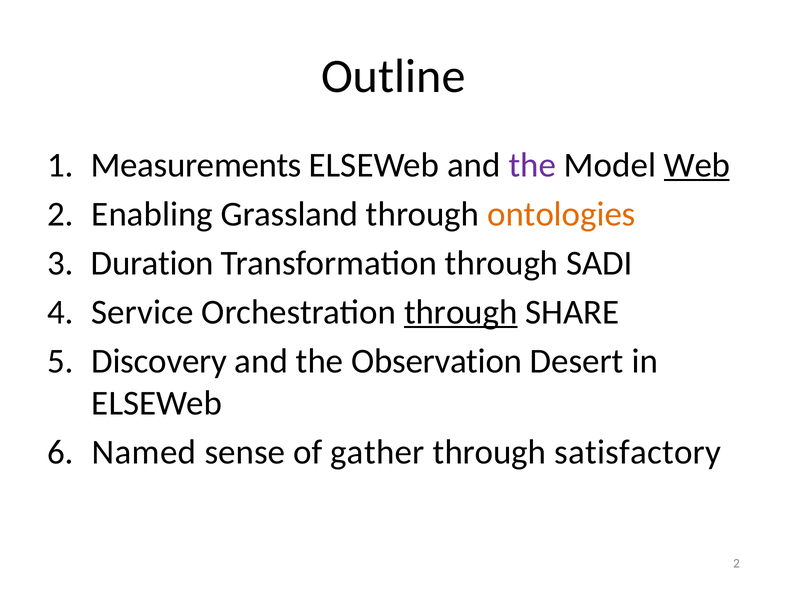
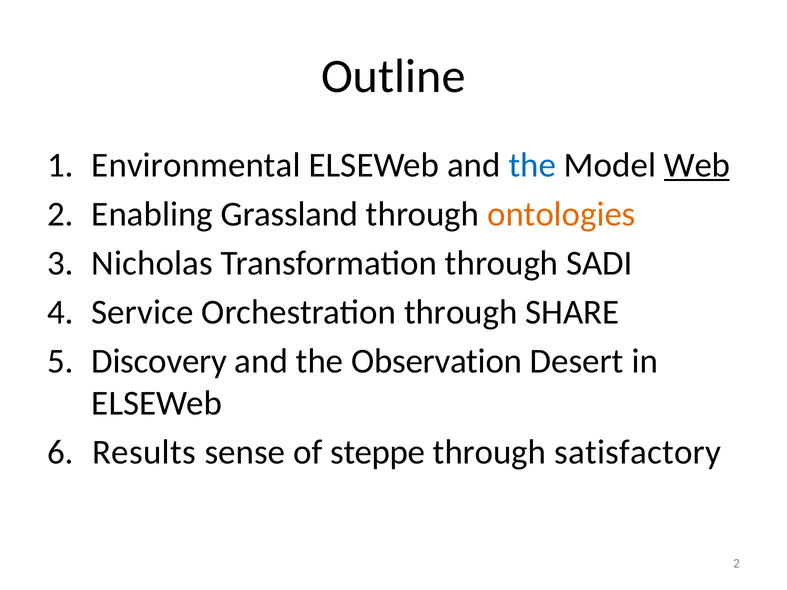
Measurements: Measurements -> Environmental (196, 165)
the colour: purple -> blue (532, 165)
Duration: Duration -> Nicholas (152, 263)
through underline: present -> none (461, 312)
Named: Named -> Results (144, 452)
gather: gather -> steppe (378, 452)
